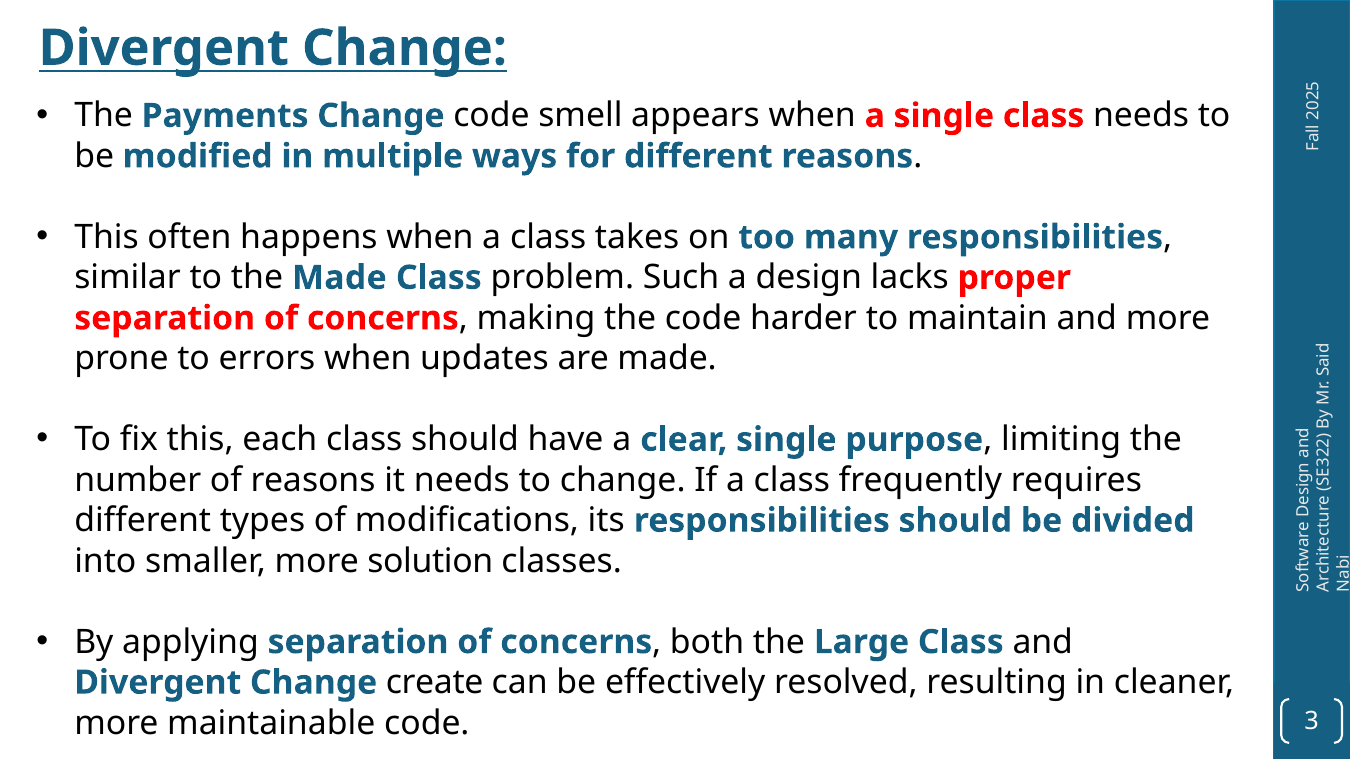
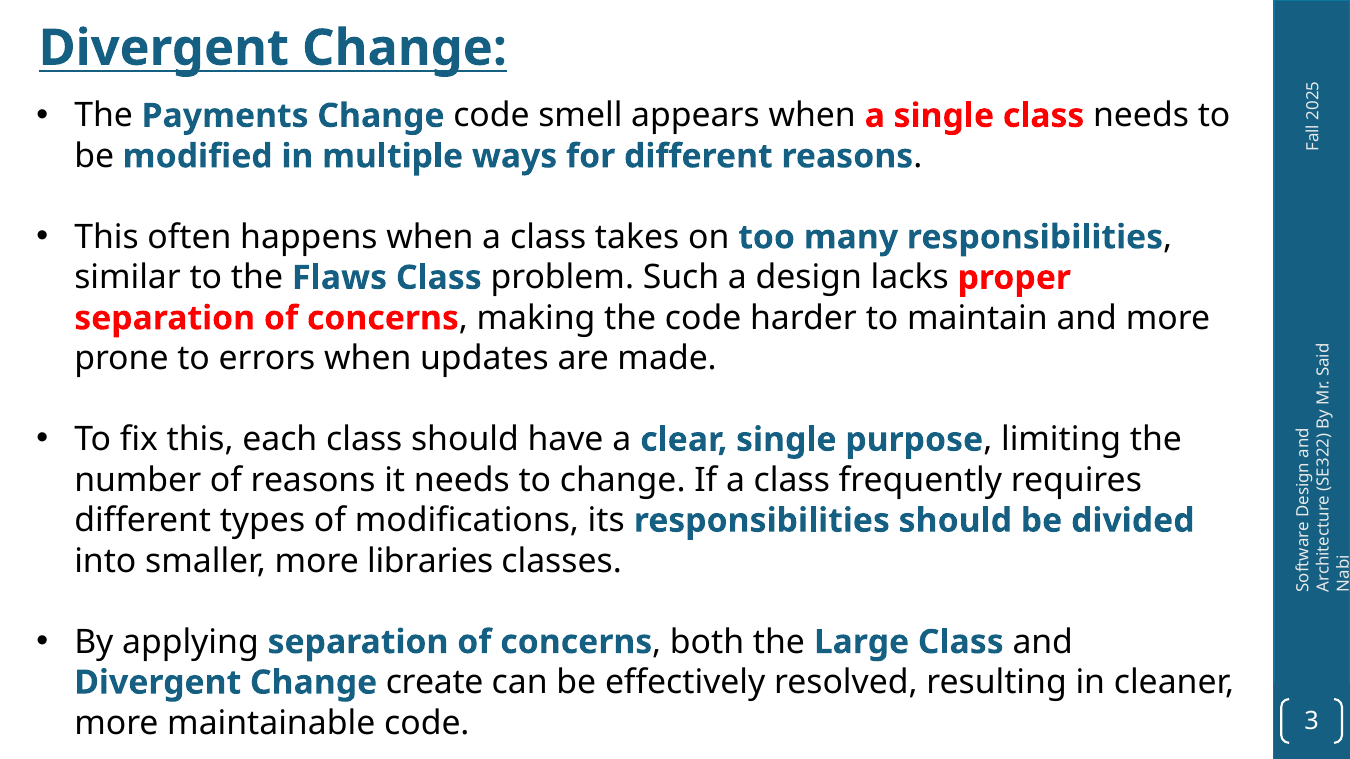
the Made: Made -> Flaws (340, 278)
solution: solution -> libraries (430, 561)
